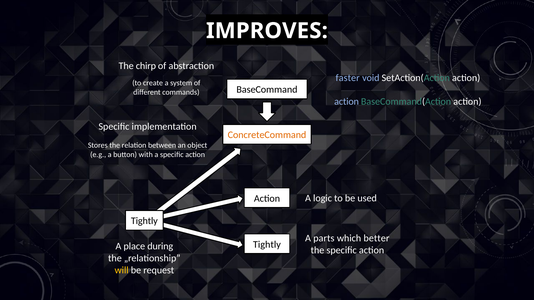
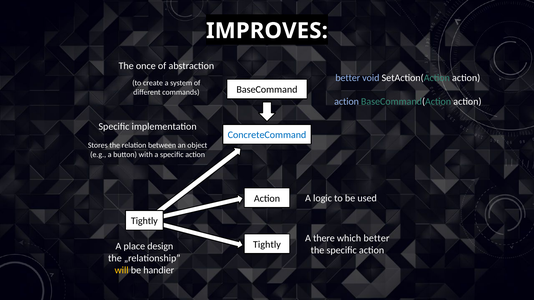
chirp: chirp -> once (146, 66)
faster: faster -> better (348, 78)
ConcreteCommand colour: orange -> blue (267, 135)
parts: parts -> there (324, 239)
during: during -> design (160, 247)
request: request -> handier (159, 271)
